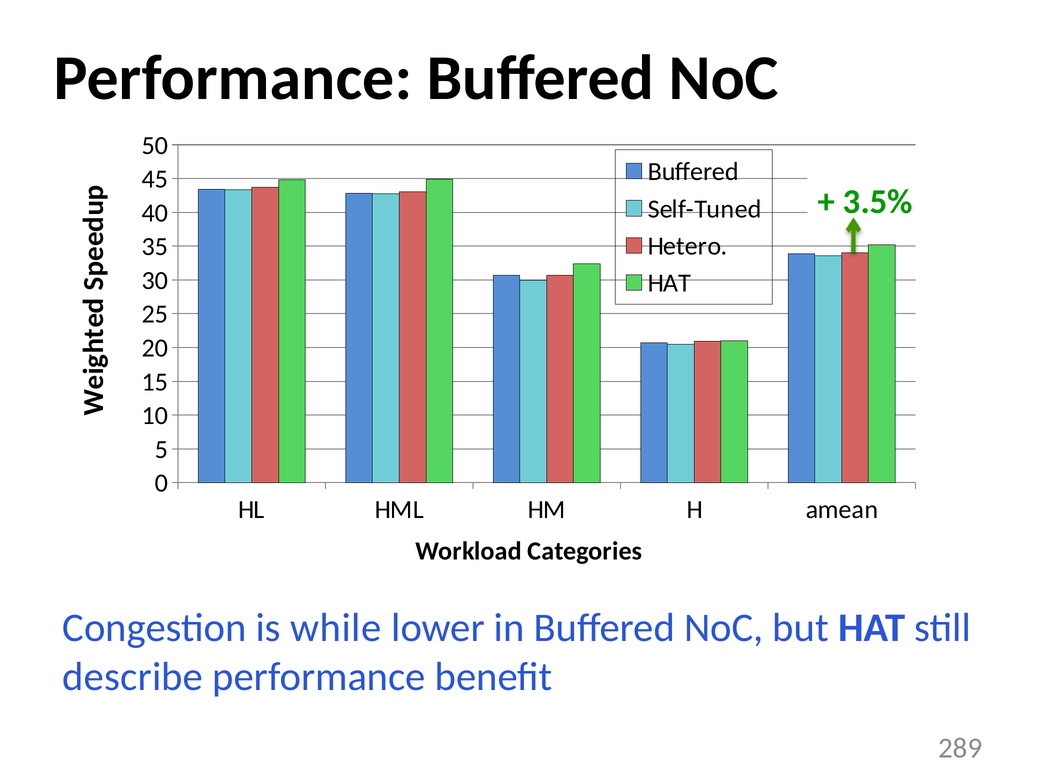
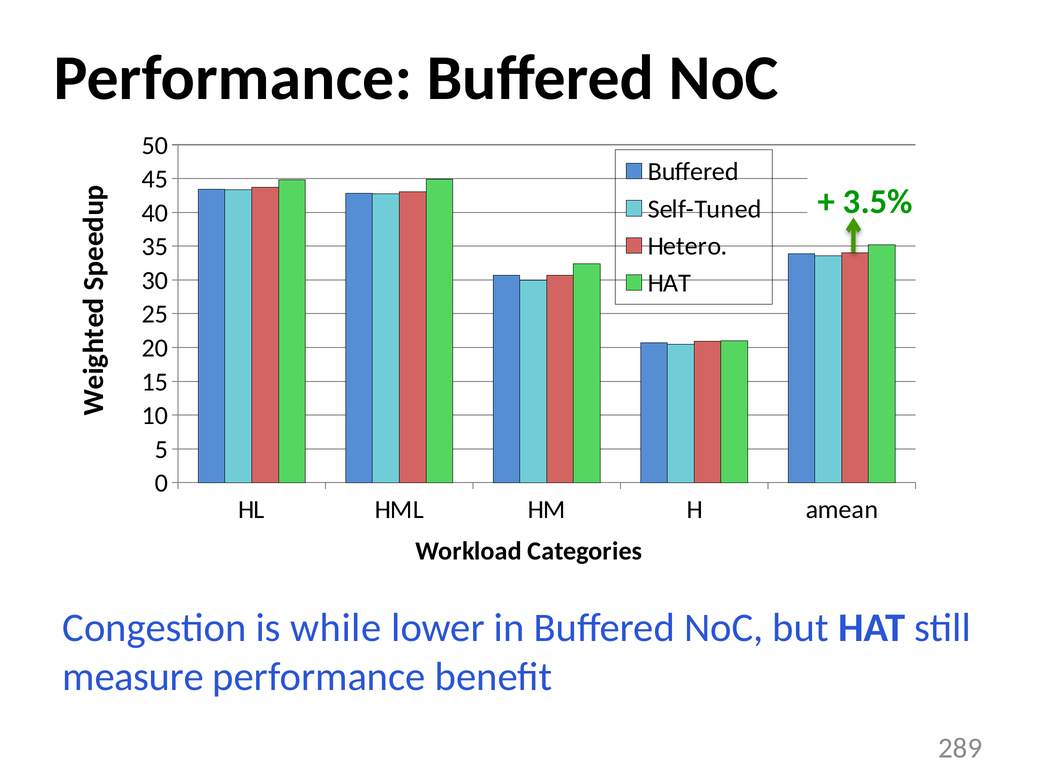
describe: describe -> measure (133, 677)
